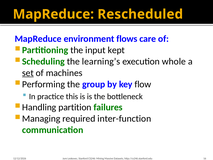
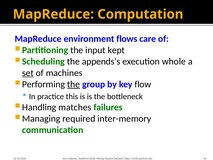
Rescheduled: Rescheduled -> Computation (140, 14)
learning’s: learning’s -> appends’s (101, 61)
the underline: none -> present (74, 84)
partition: partition -> matches (75, 107)
inter-function: inter-function -> inter-memory (124, 118)
